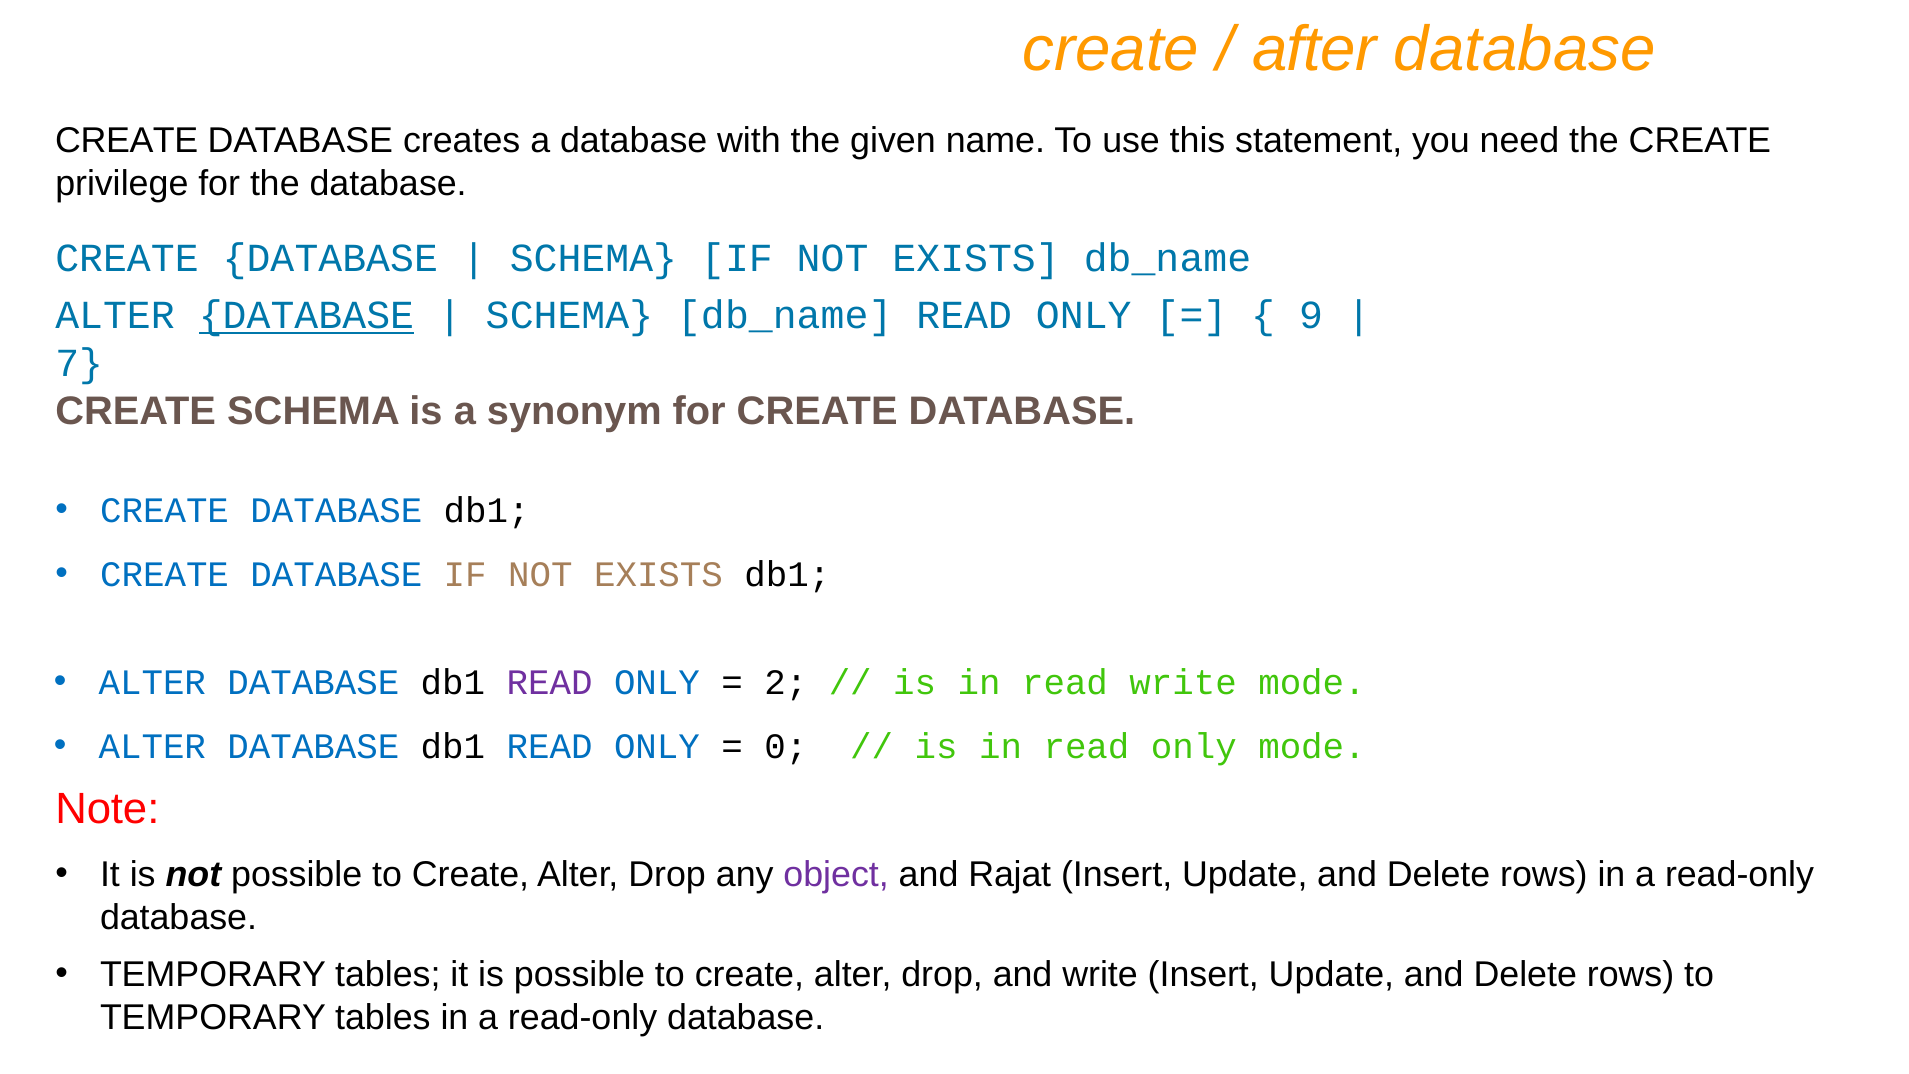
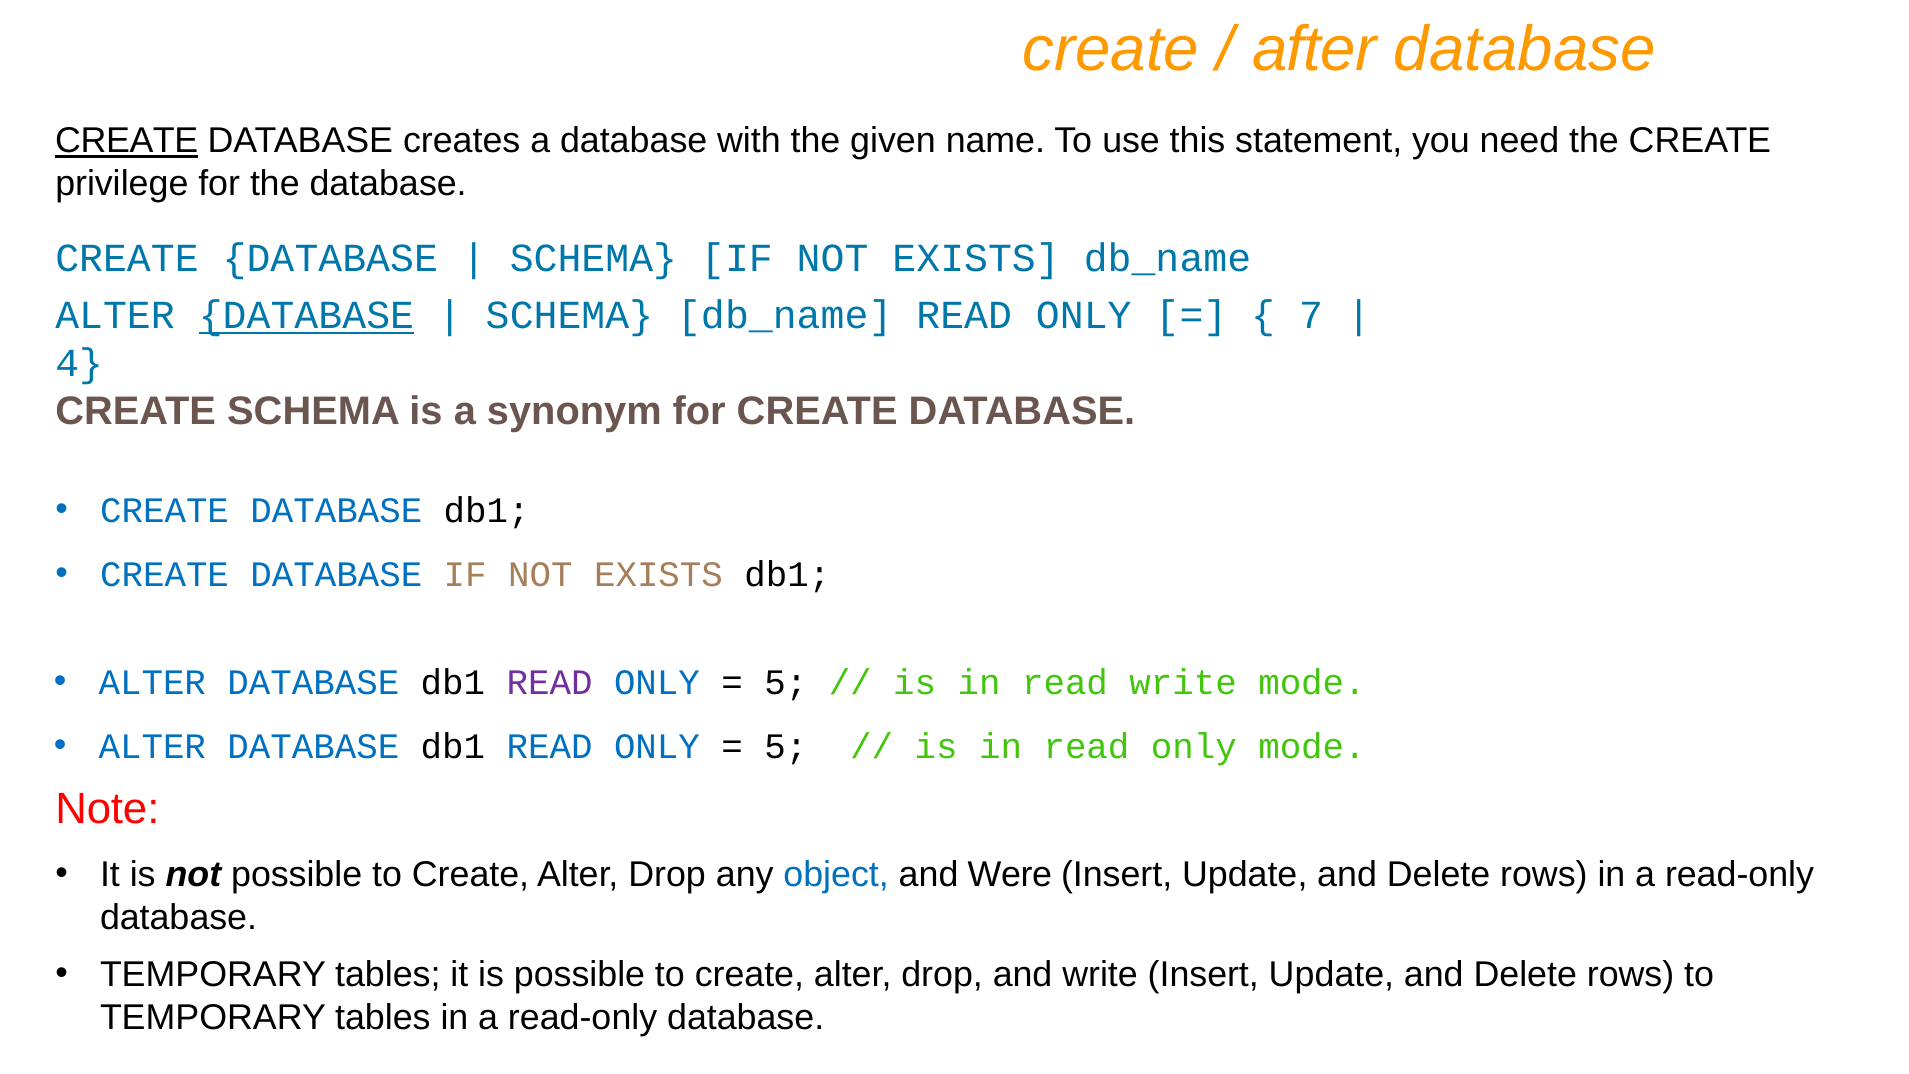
CREATE underline: none -> present (127, 141)
9: 9 -> 7 (1311, 316)
7: 7 -> 4 (79, 363)
2: 2 -> 5 (786, 682)
0: 0 -> 5 (786, 747)
object colour: purple -> blue (836, 875)
Rajat: Rajat -> Were (1010, 875)
